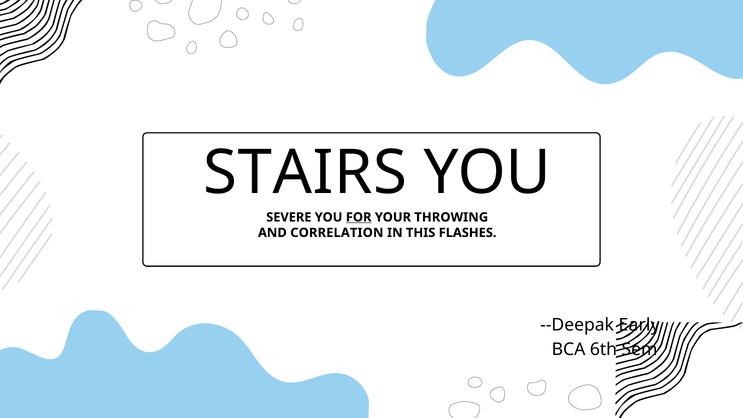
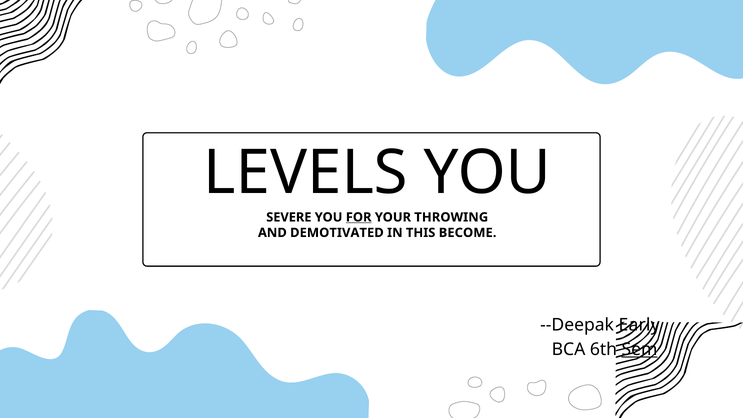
STAIRS: STAIRS -> LEVELS (306, 173)
CORRELATION: CORRELATION -> DEMOTIVATED (337, 233)
FLASHES: FLASHES -> BECOME (468, 233)
Sem underline: none -> present (640, 350)
